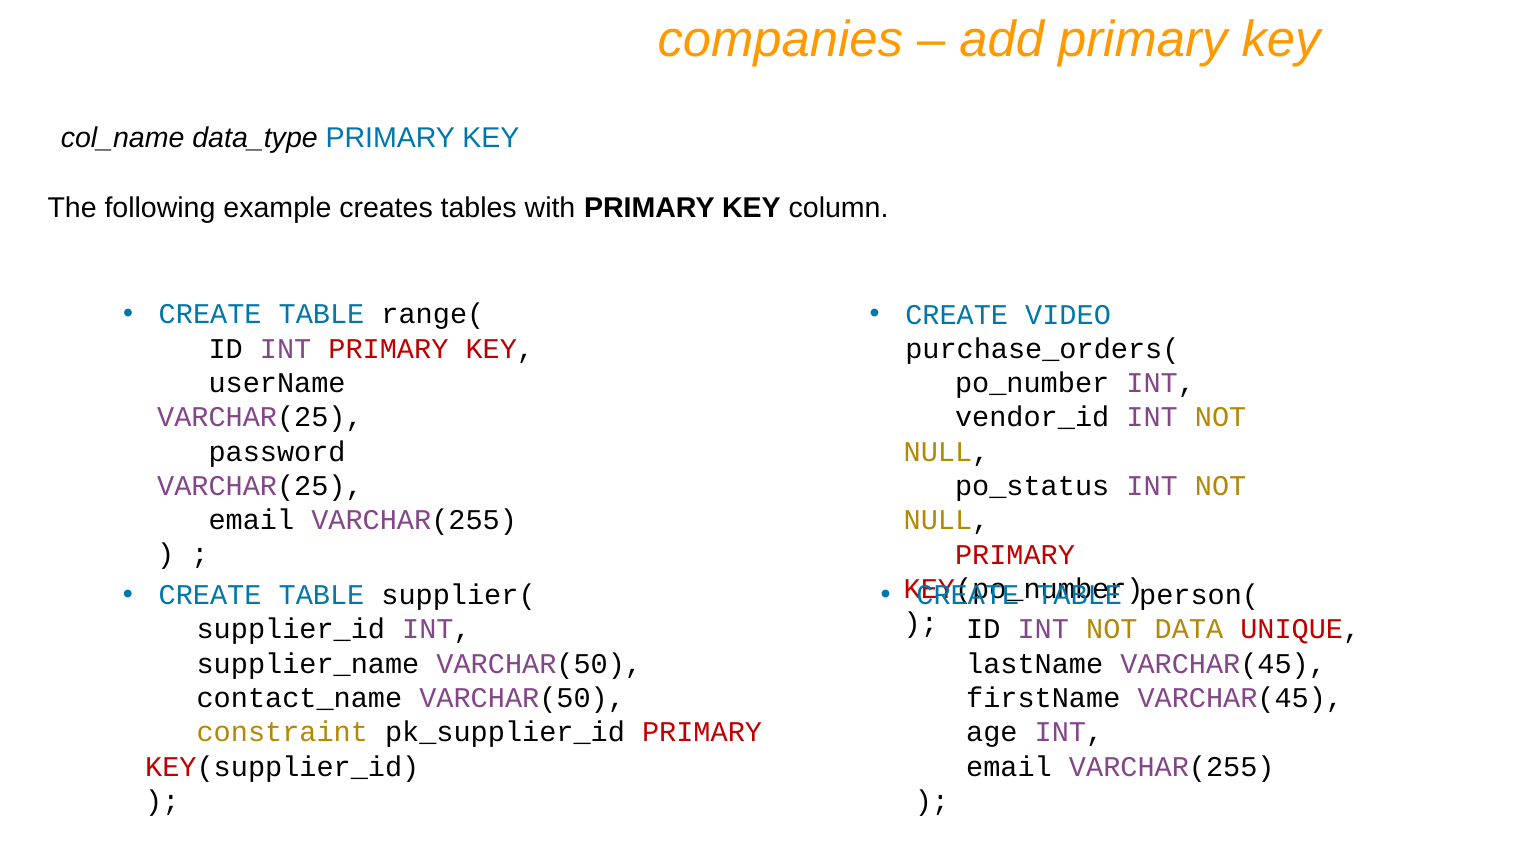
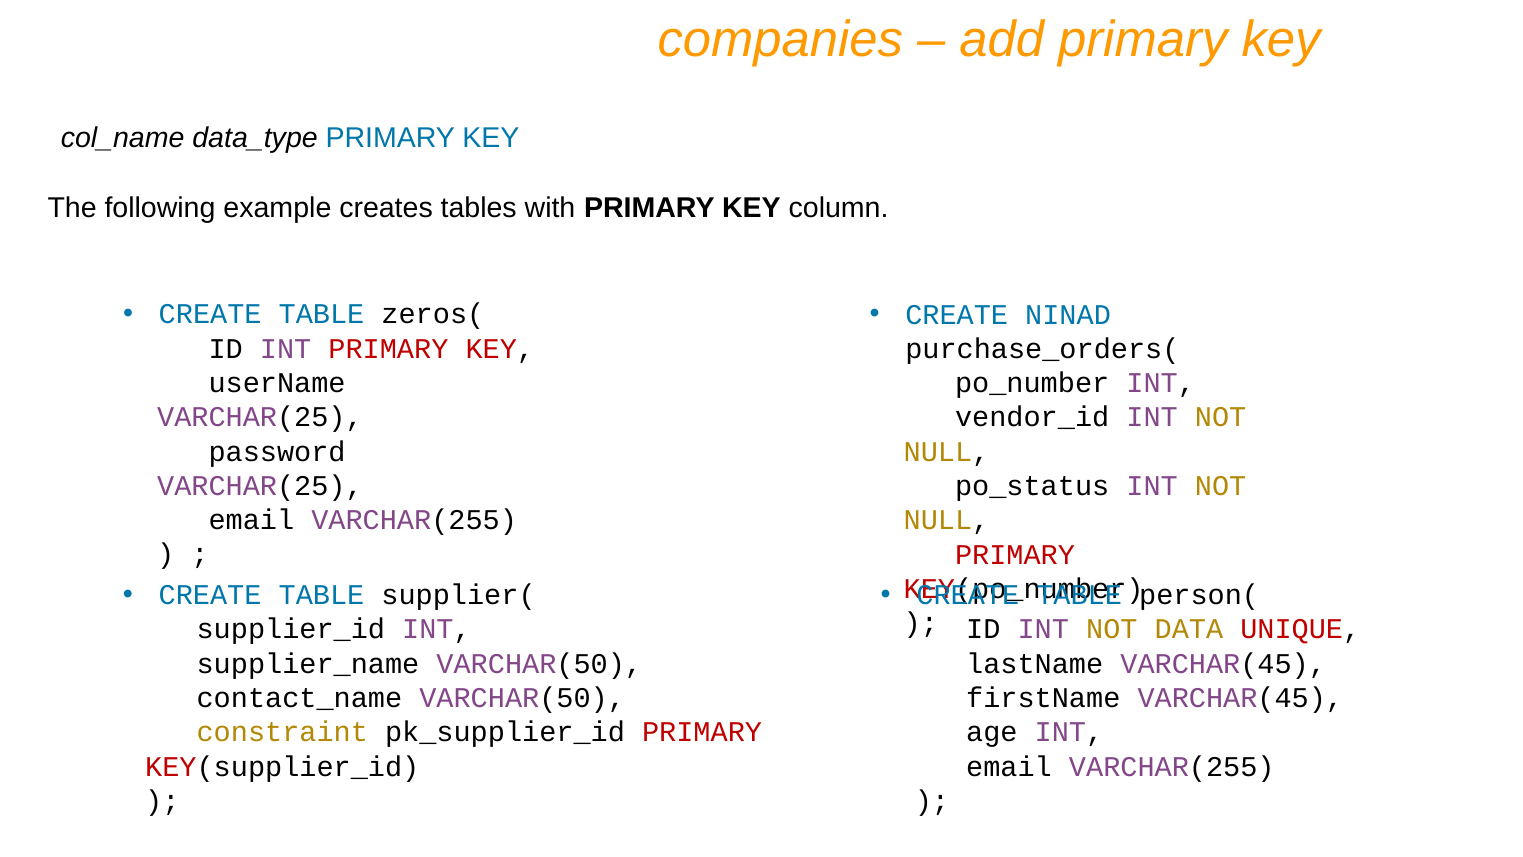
range(: range( -> zeros( (433, 314)
VIDEO: VIDEO -> NINAD (1068, 315)
